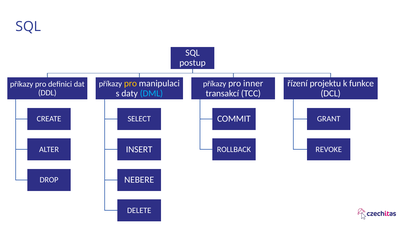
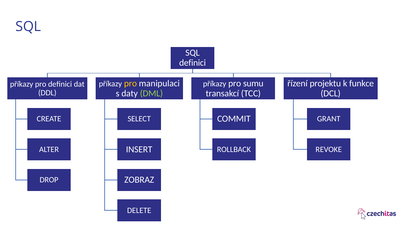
postup: postup -> definici (193, 63)
inner: inner -> sumu (253, 83)
DML colour: light blue -> light green (151, 93)
NEBERE: NEBERE -> ZOBRAZ (139, 180)
